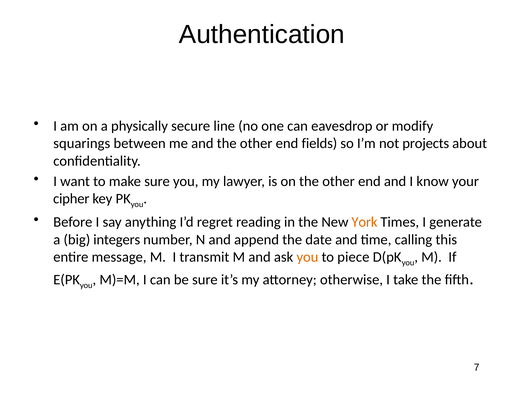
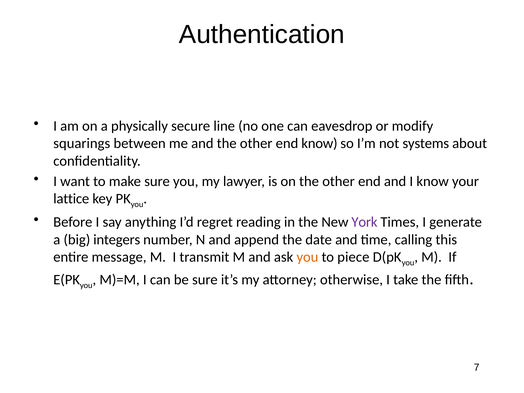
end fields: fields -> know (319, 143)
projects: projects -> systems (426, 143)
cipher: cipher -> lattice (71, 199)
York colour: orange -> purple (364, 222)
